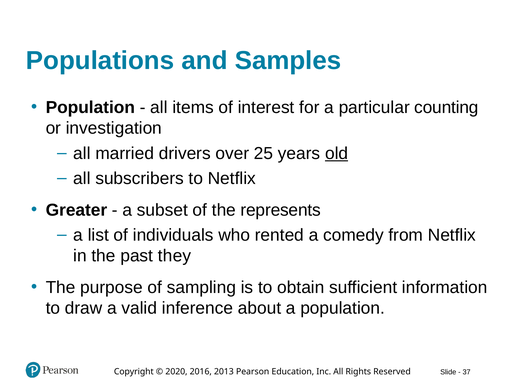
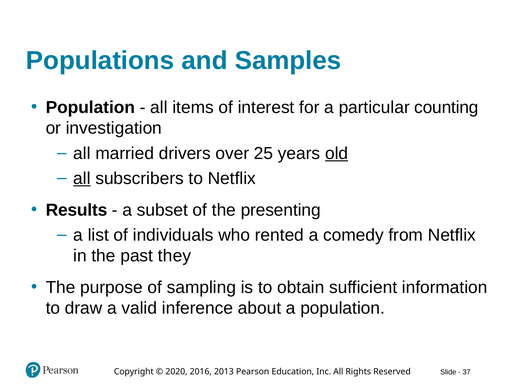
all underline: none -> present (82, 179)
Greater: Greater -> Results (76, 210)
represents: represents -> presenting (281, 210)
